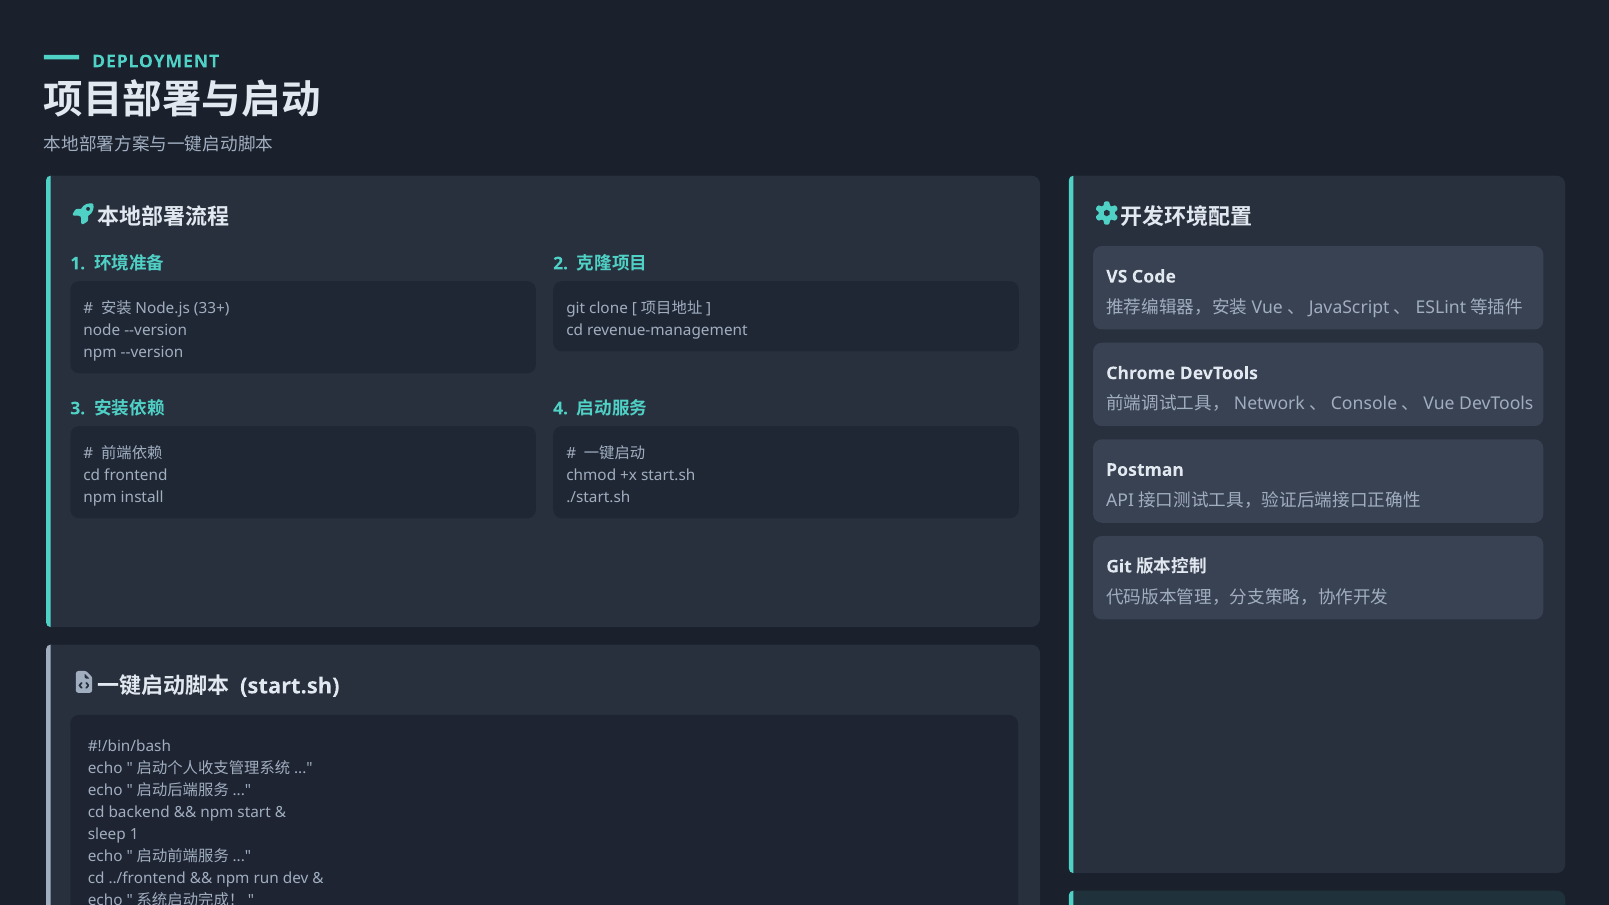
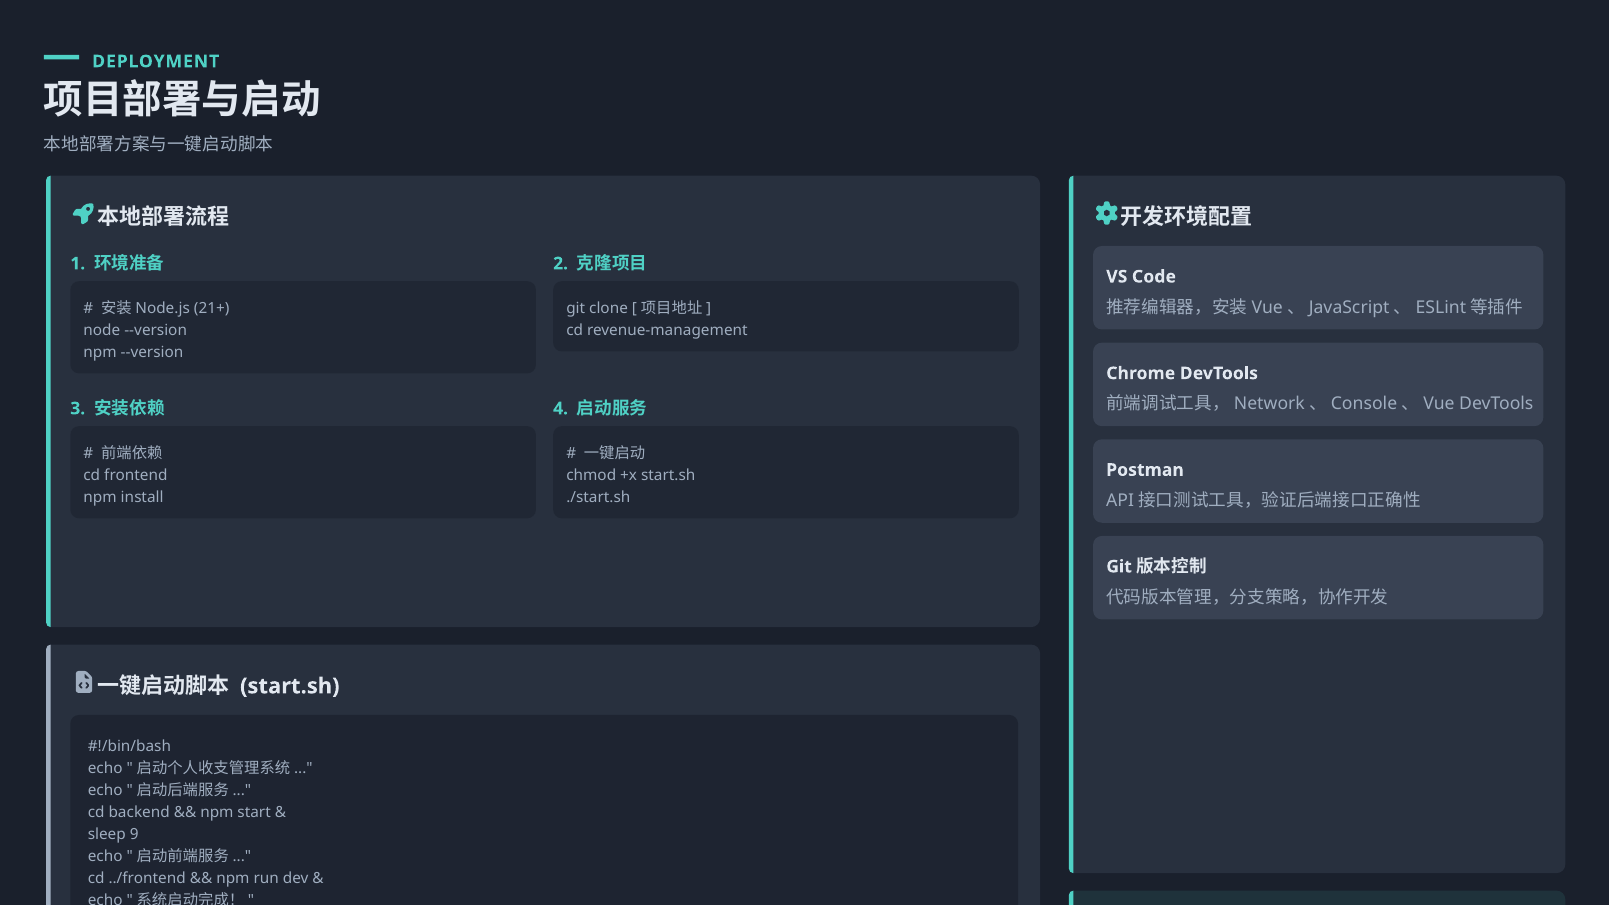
33+: 33+ -> 21+ (212, 308)
sleep 1: 1 -> 9 (134, 834)
